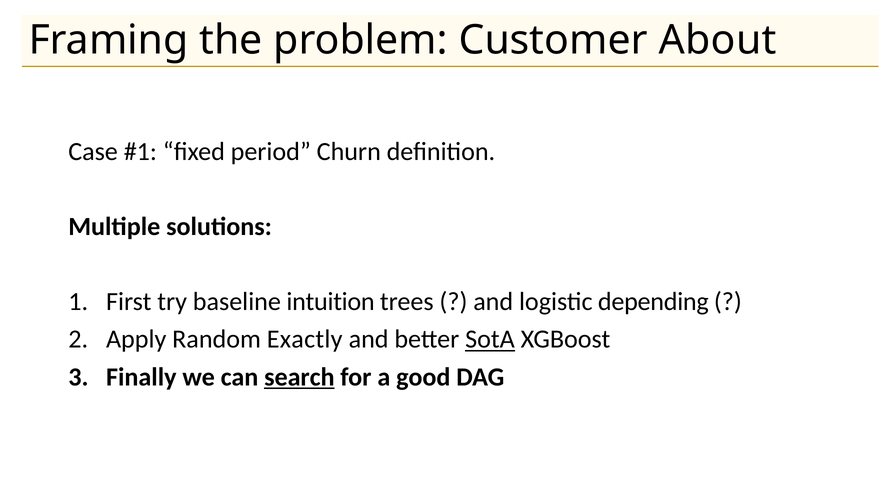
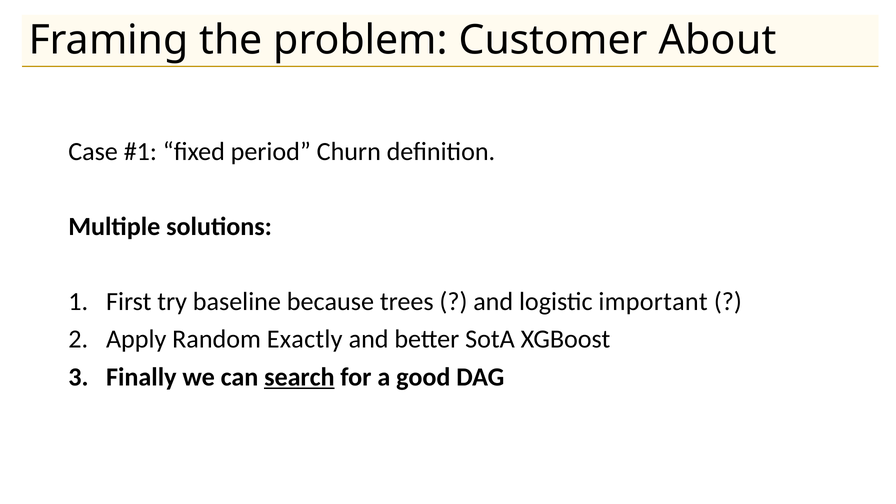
intuition: intuition -> because (330, 302)
depending: depending -> important (653, 302)
SotA underline: present -> none (490, 339)
